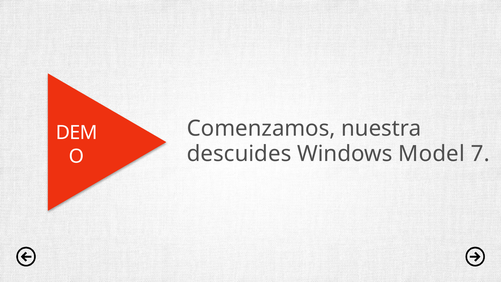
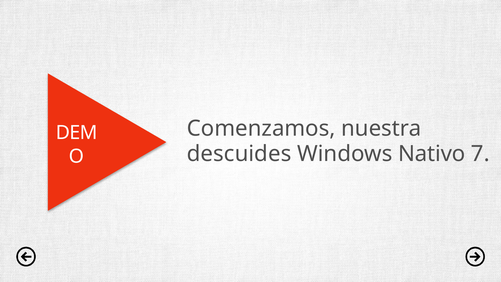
Model: Model -> Nativo (432, 154)
